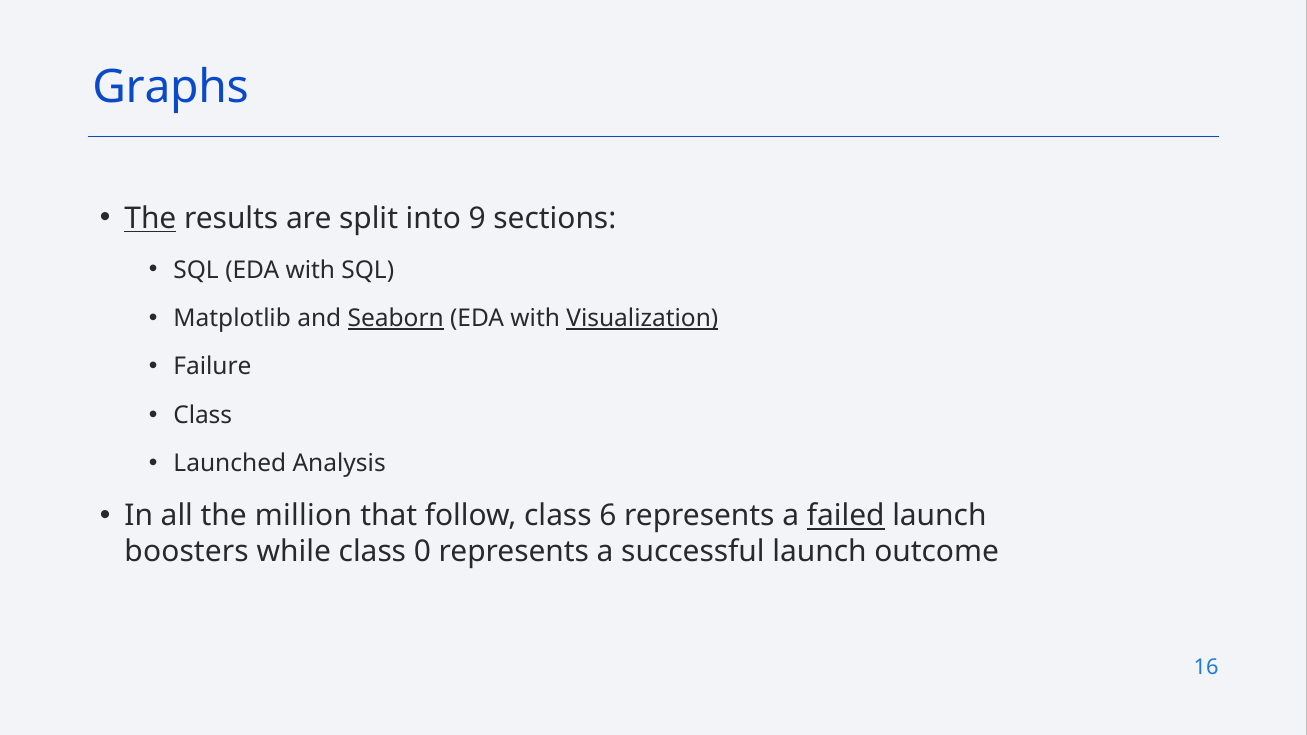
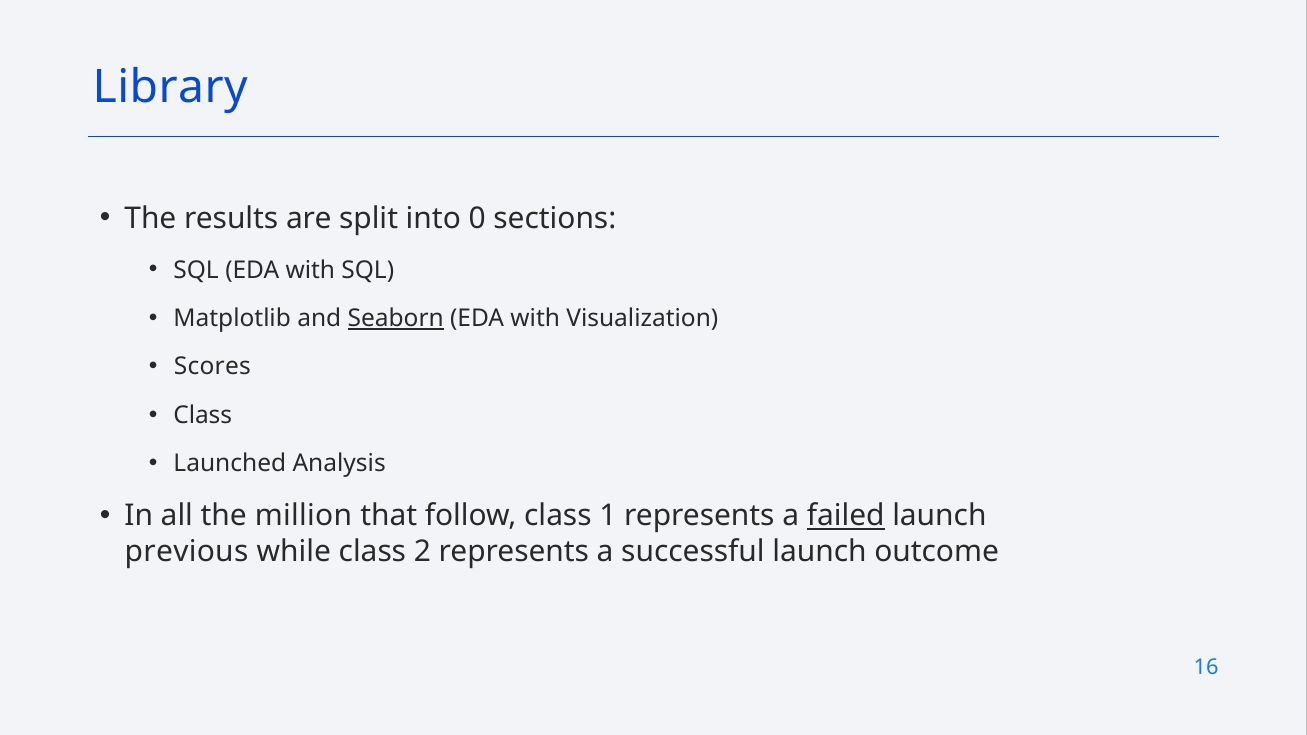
Graphs: Graphs -> Library (170, 87)
The underline: present -> none (150, 219)
9: 9 -> 0 (477, 219)
Visualization underline: present -> none (642, 318)
Failure: Failure -> Scores (212, 367)
6: 6 -> 1 (608, 516)
boosters: boosters -> previous (187, 552)
0: 0 -> 2 (422, 552)
